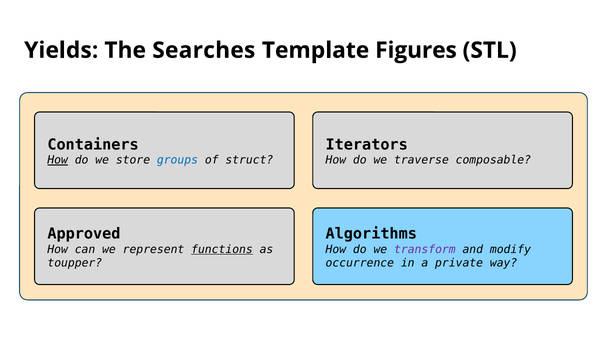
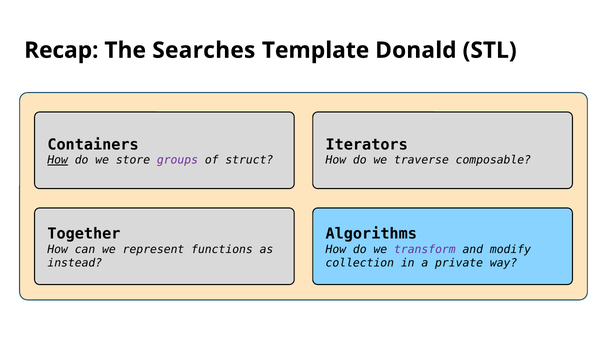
Yields: Yields -> Recap (61, 50)
Figures: Figures -> Donald (416, 50)
groups colour: blue -> purple (177, 160)
Approved: Approved -> Together (84, 234)
functions underline: present -> none (222, 250)
toupper: toupper -> instead (75, 263)
occurrence: occurrence -> collection (360, 263)
